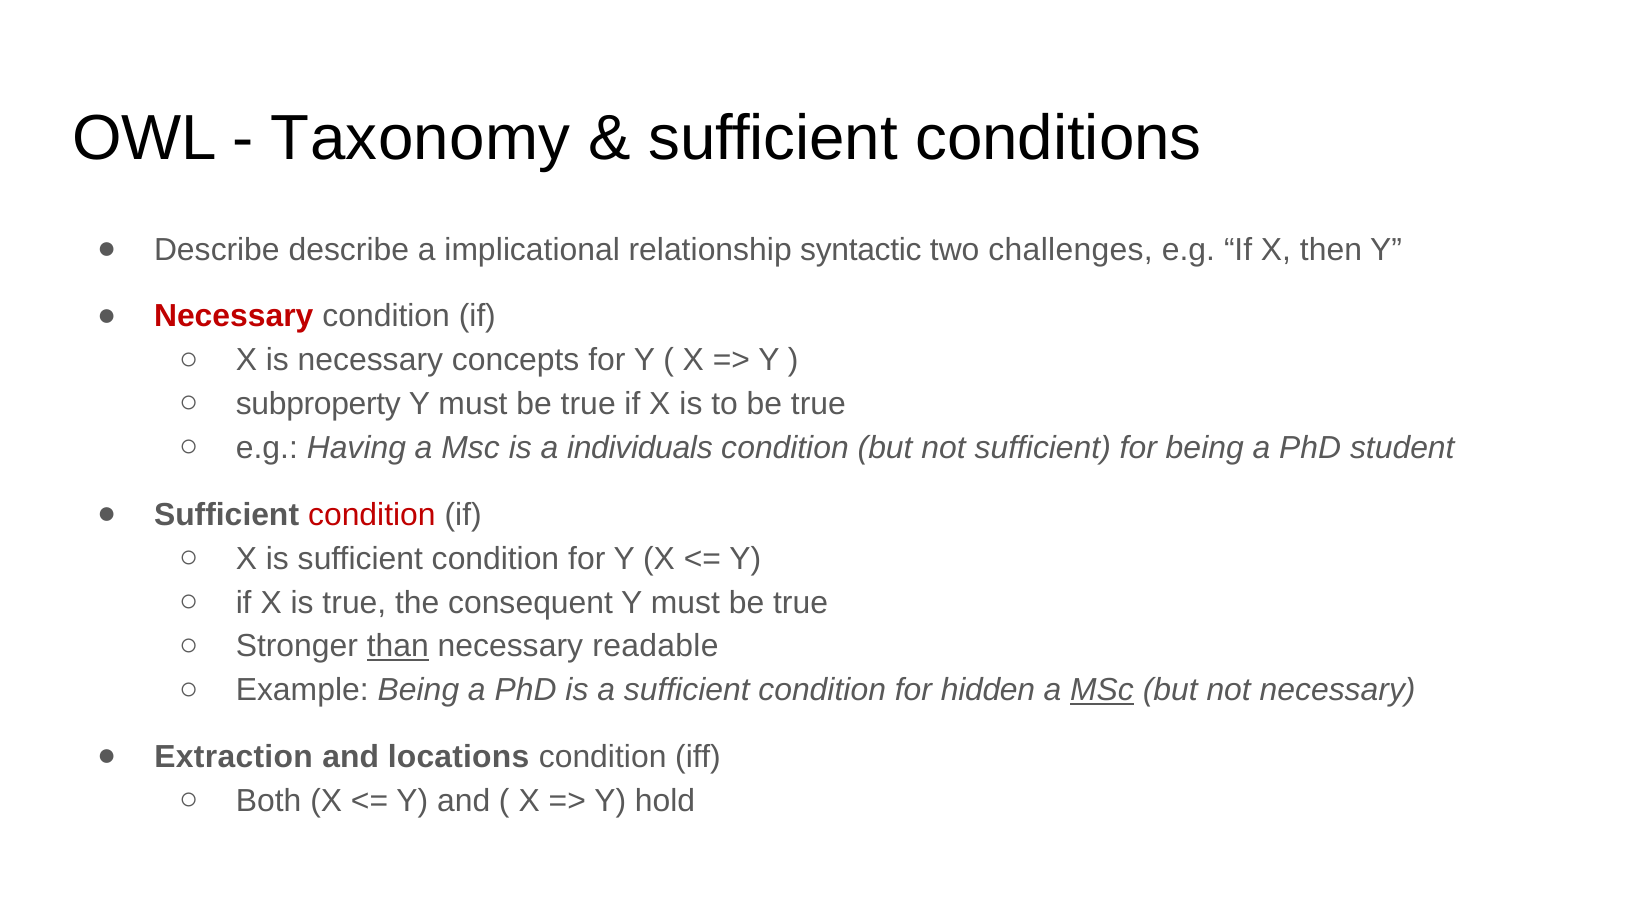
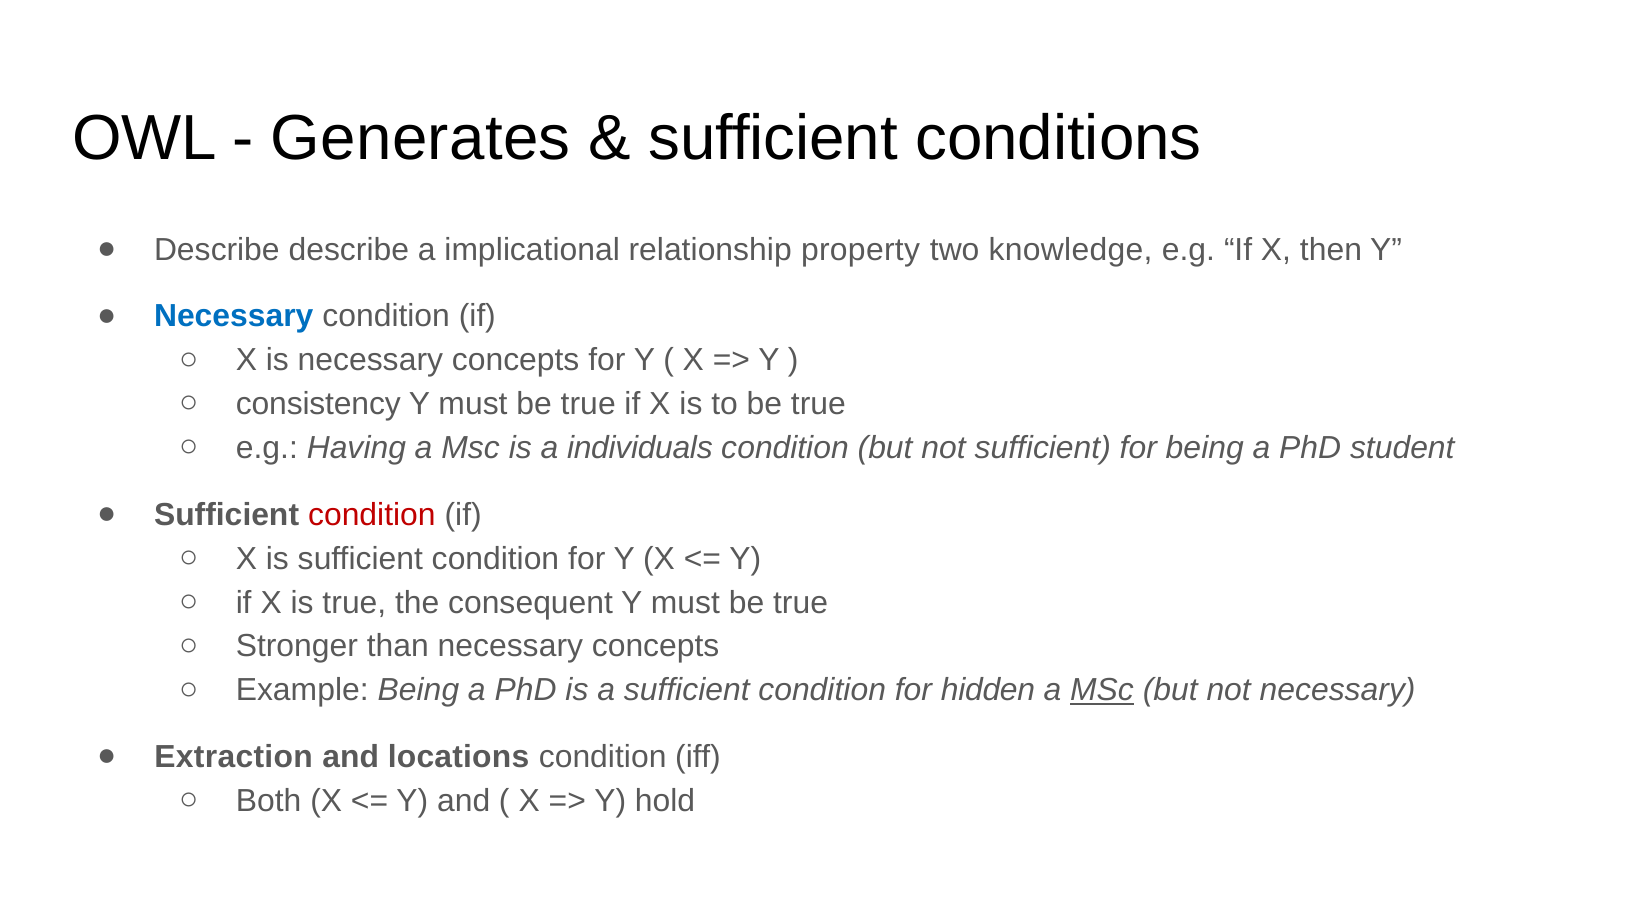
Taxonomy: Taxonomy -> Generates (421, 139)
syntactic: syntactic -> property (861, 250)
challenges: challenges -> knowledge (1071, 250)
Necessary colour: red -> blue (234, 316)
subproperty: subproperty -> consistency (318, 404)
than underline: present -> none (398, 646)
readable: readable -> concepts (656, 646)
